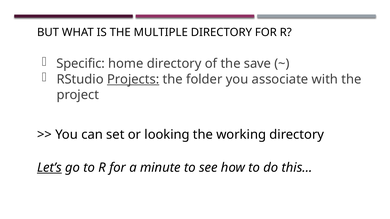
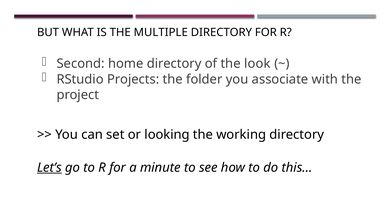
Specific: Specific -> Second (81, 64)
save: save -> look (257, 64)
Projects underline: present -> none (133, 79)
